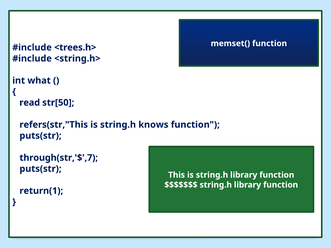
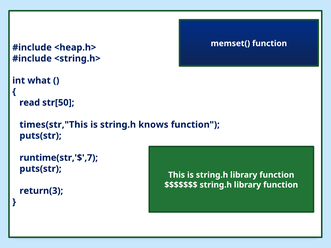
<trees.h>: <trees.h> -> <heap.h> (75, 48)
refers(str,"This: refers(str,"This -> times(str,"This (54, 125)
through(str,'$',7: through(str,'$',7 -> runtime(str,'$',7 (59, 158)
return(1: return(1 -> return(3 (41, 191)
